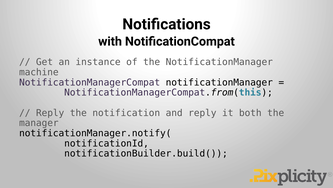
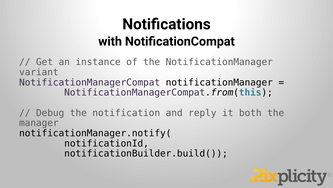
machine: machine -> variant (39, 72)
Reply: Reply -> Debug (50, 112)
